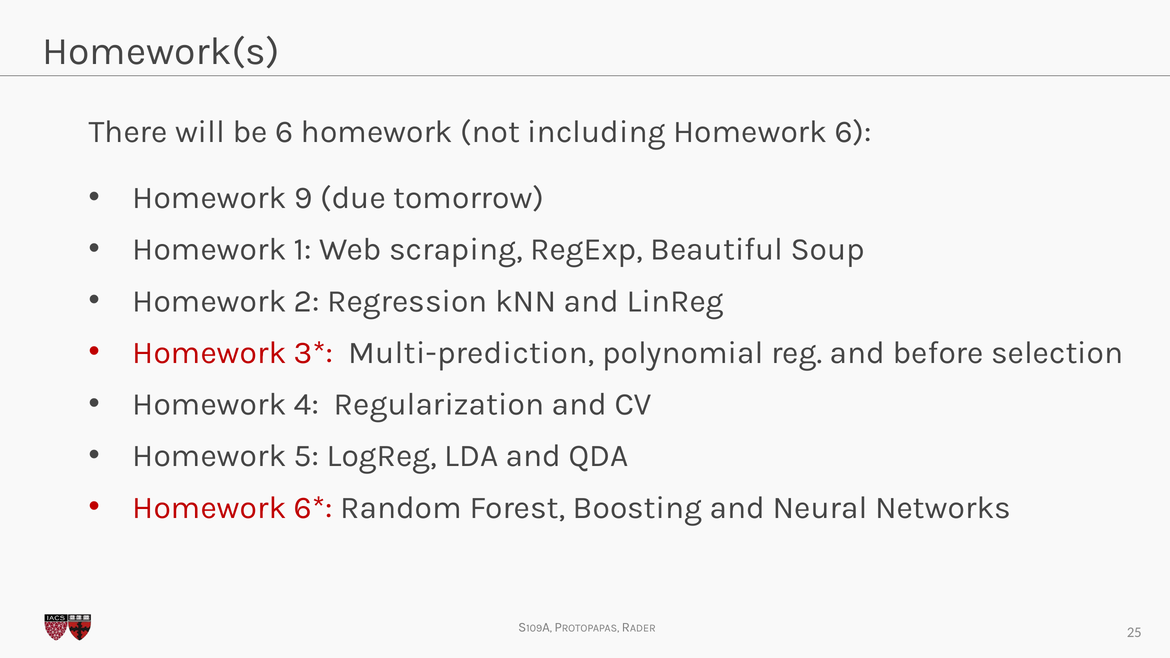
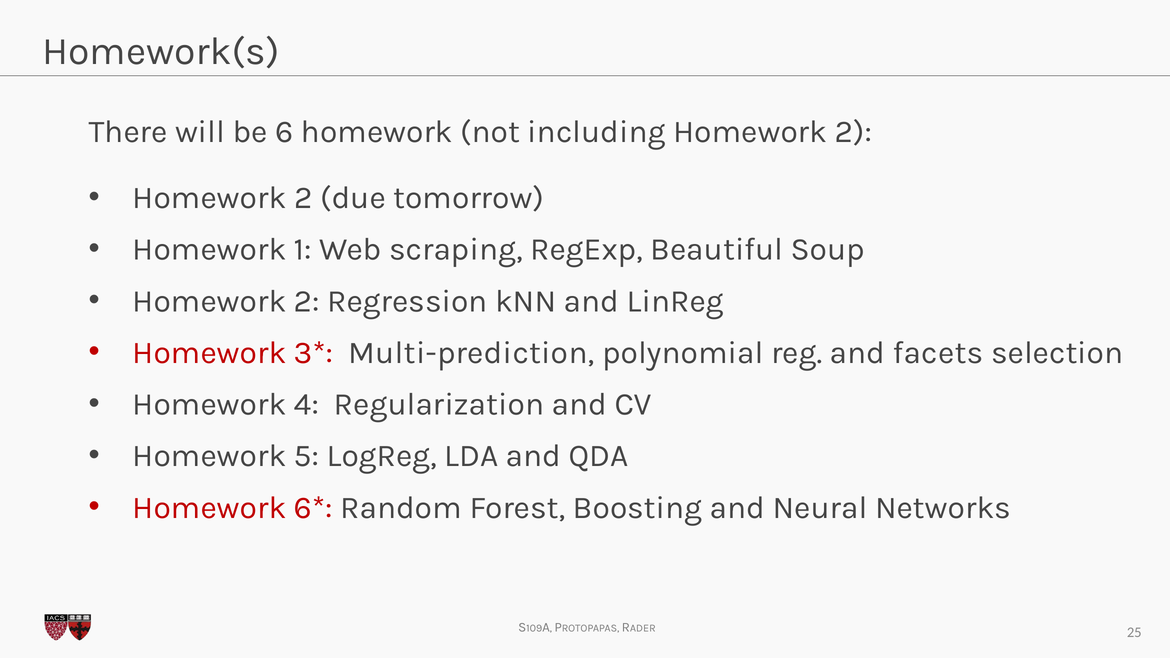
including Homework 6: 6 -> 2 (853, 132)
9: 9 -> 2 (303, 198)
before: before -> facets (938, 353)
